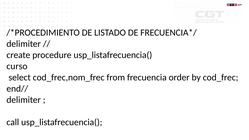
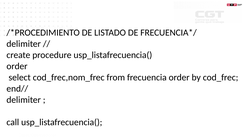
curso: curso -> order (17, 66)
